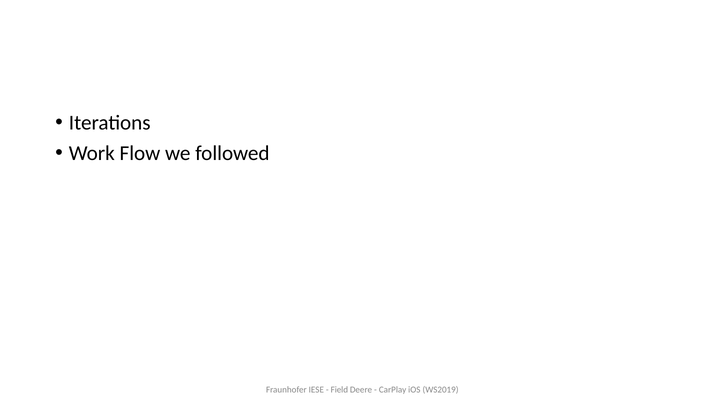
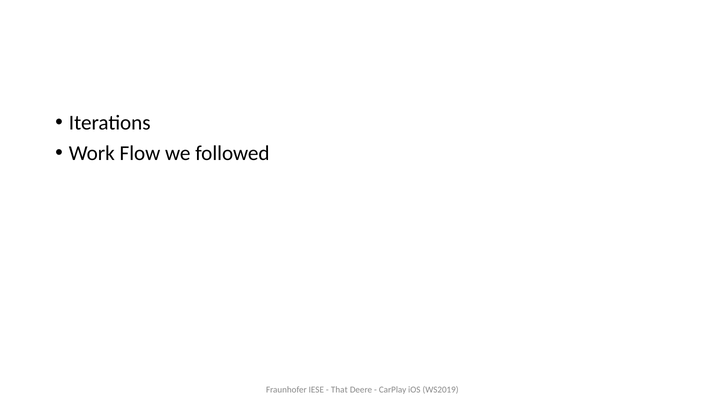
Field: Field -> That (339, 389)
